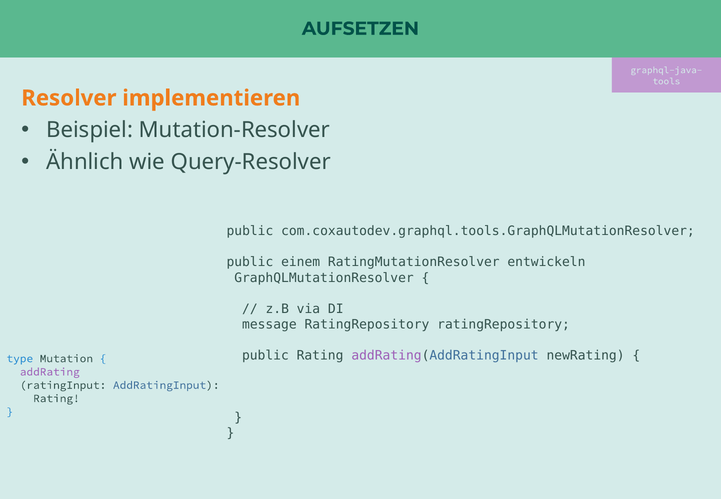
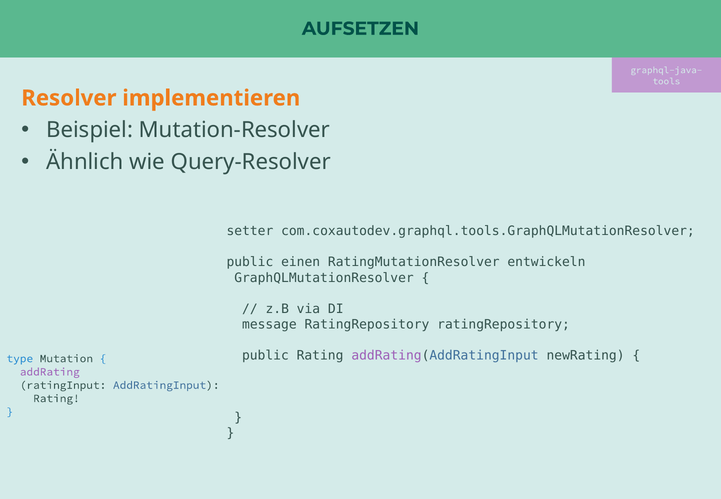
public: public -> setter (250, 231)
einem: einem -> einen (301, 262)
